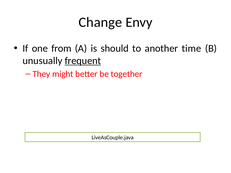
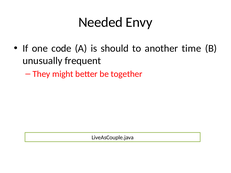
Change: Change -> Needed (101, 22)
from: from -> code (61, 48)
frequent underline: present -> none (83, 61)
